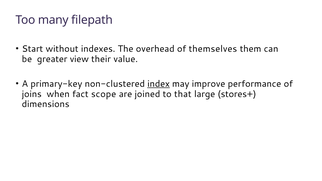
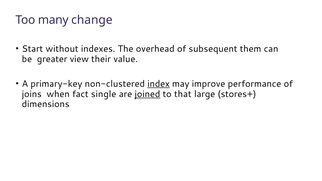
filepath: filepath -> change (92, 20)
themselves: themselves -> subsequent (213, 49)
scope: scope -> single (104, 94)
joined underline: none -> present (147, 94)
